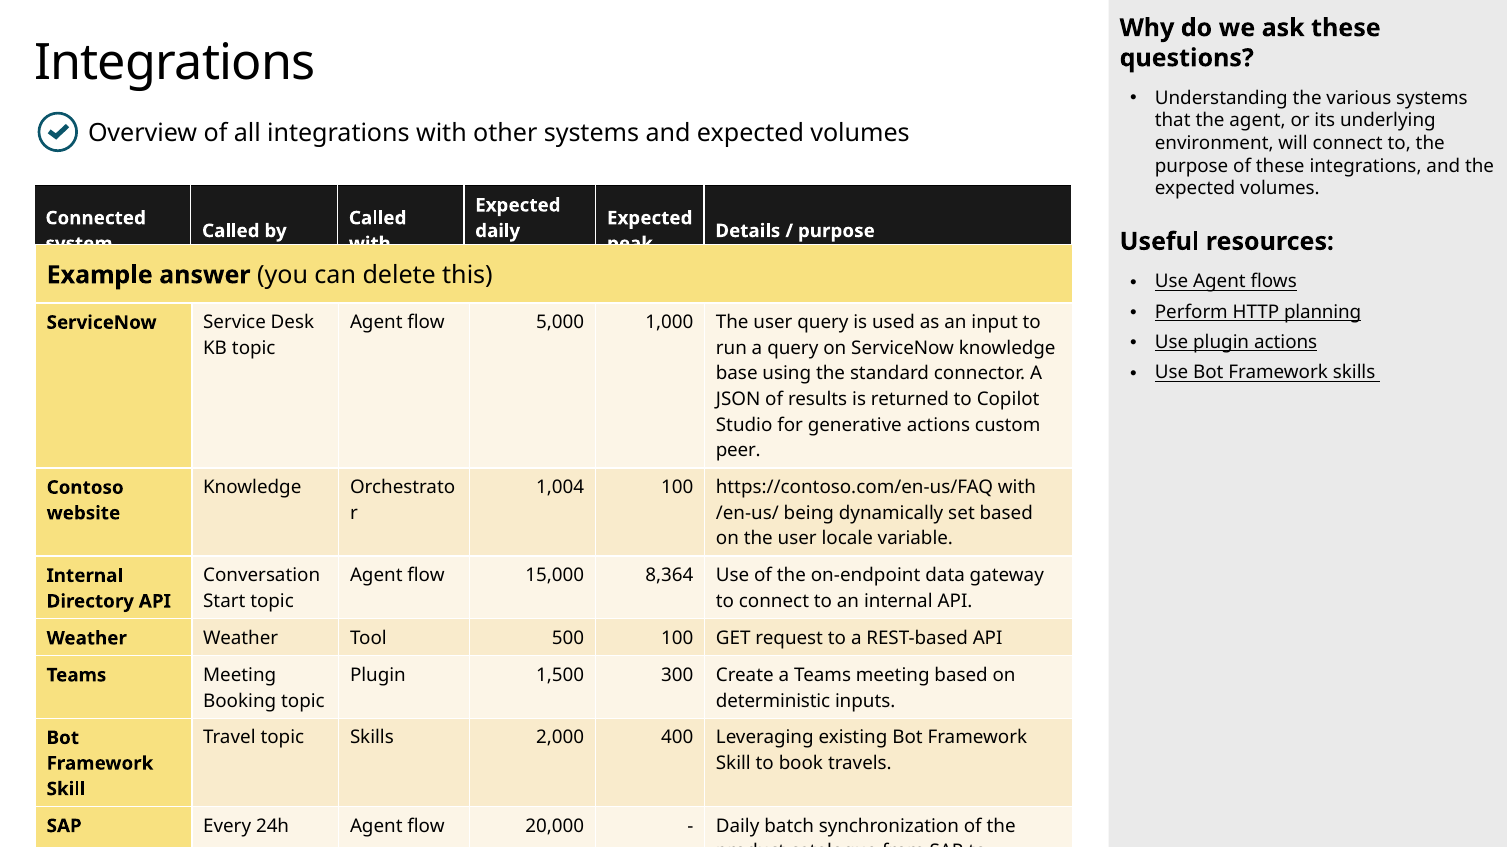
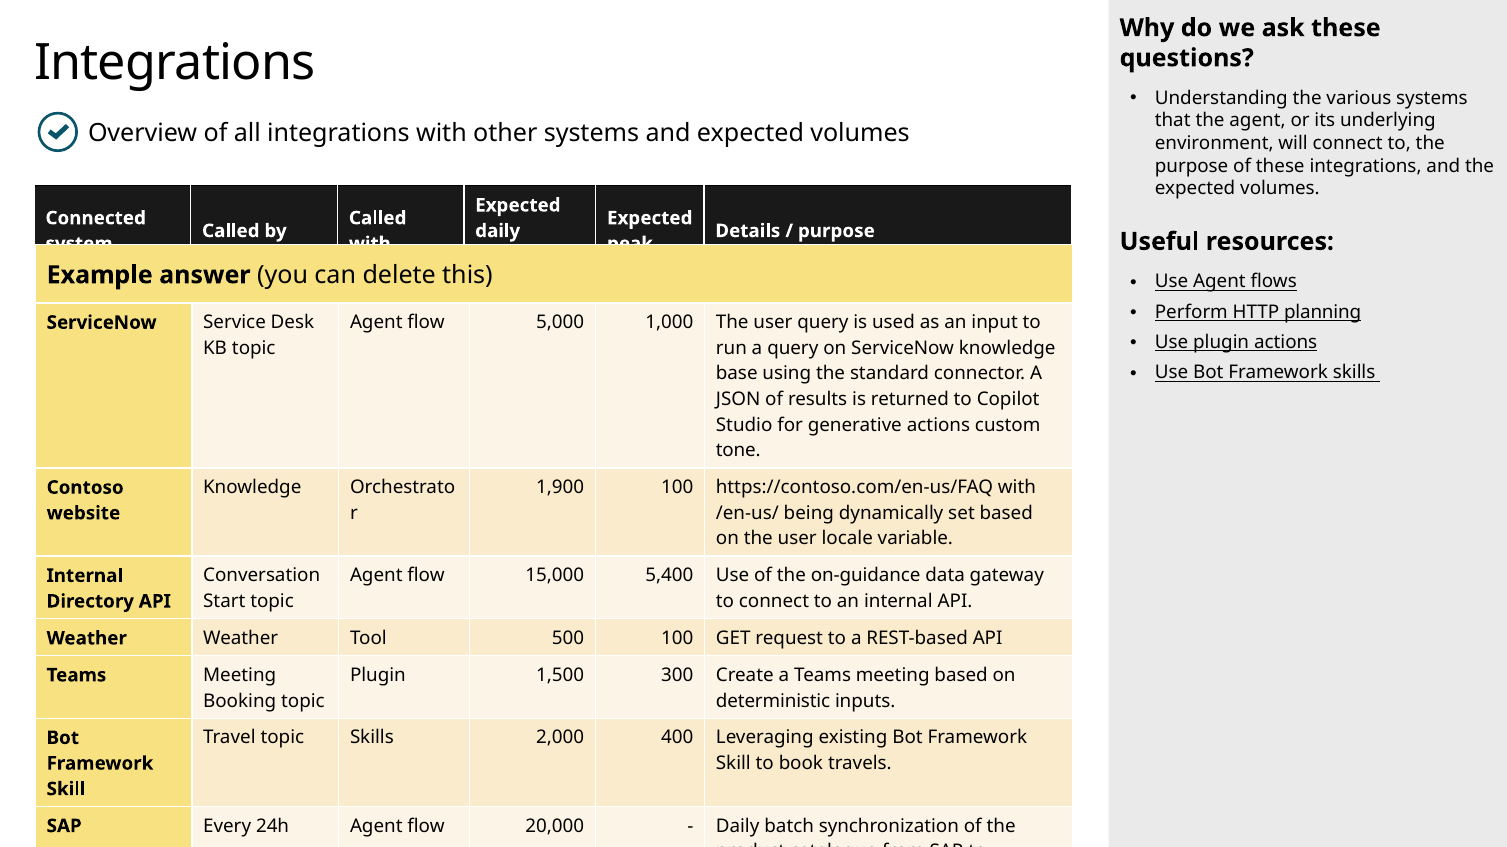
peer: peer -> tone (738, 451)
1,004: 1,004 -> 1,900 (560, 488)
8,364: 8,364 -> 5,400 (669, 576)
on-endpoint: on-endpoint -> on-guidance (866, 576)
